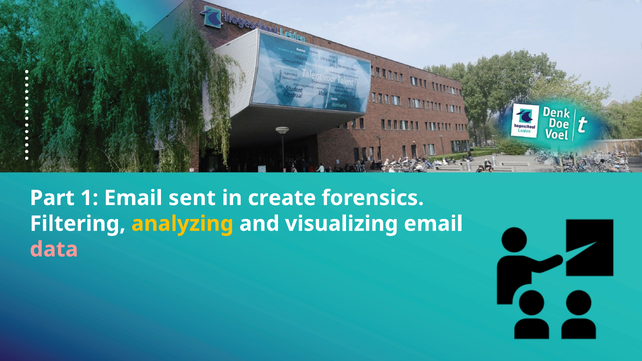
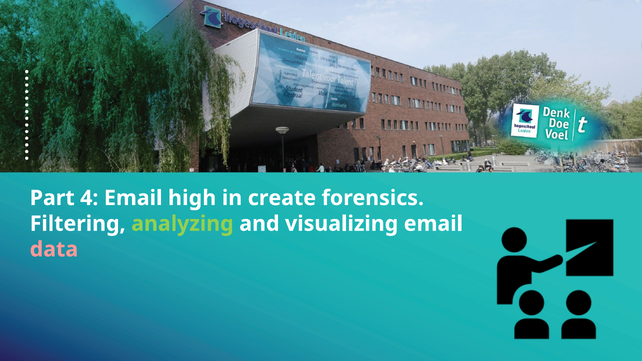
1: 1 -> 4 (89, 198)
sent: sent -> high (192, 198)
analyzing colour: yellow -> light green (182, 224)
